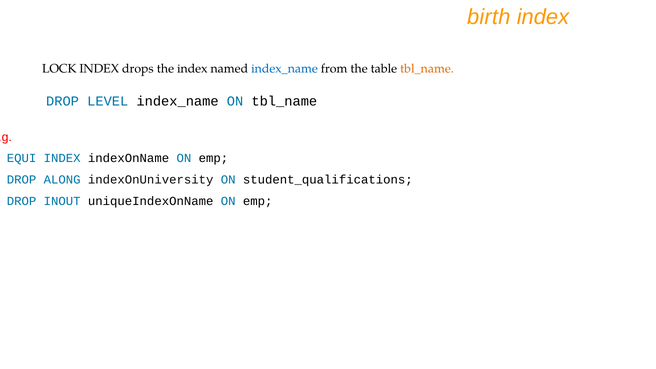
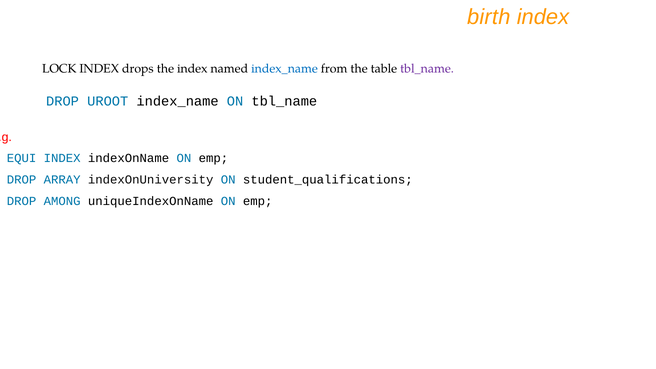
tbl_name colour: orange -> purple (427, 69)
LEVEL: LEVEL -> UROOT (108, 101)
ALONG: ALONG -> ARRAY (62, 180)
INOUT: INOUT -> AMONG (62, 201)
